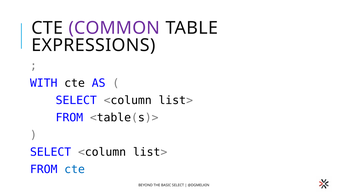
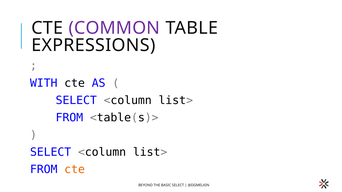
cte colour: blue -> orange (75, 170)
